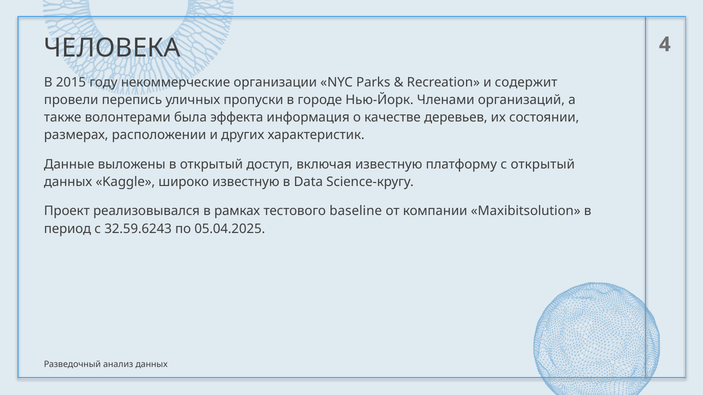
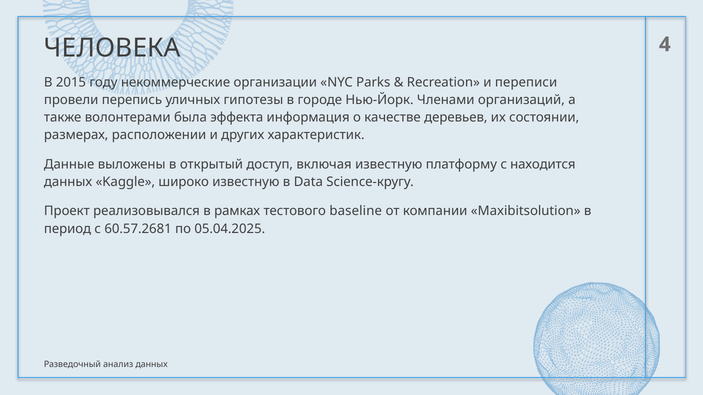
содержит: содержит -> переписи (526, 82)
пропуски: пропуски -> гипотезы (253, 100)
с открытый: открытый -> находится (543, 164)
32.59.6243: 32.59.6243 -> 60.57.2681 (138, 229)
